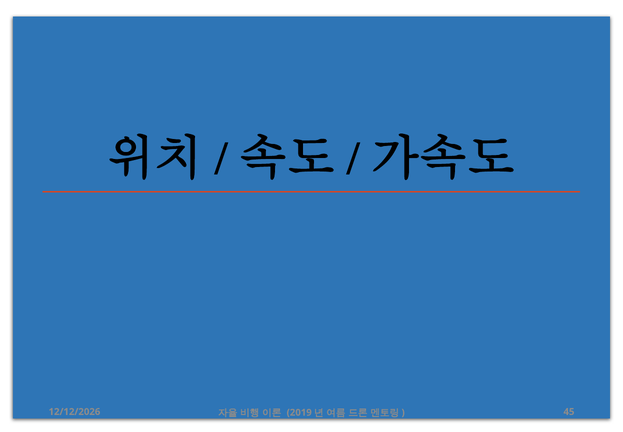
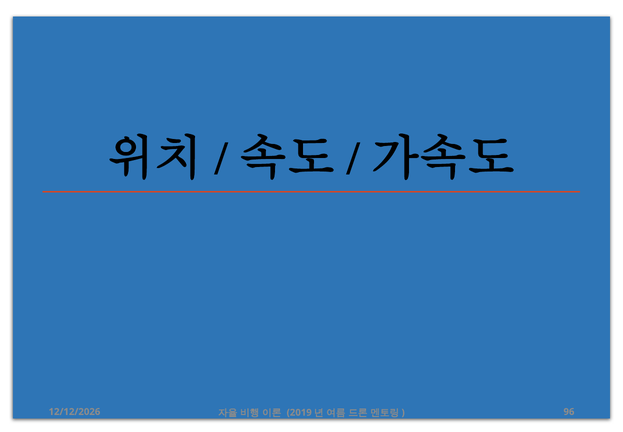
45: 45 -> 96 (569, 411)
